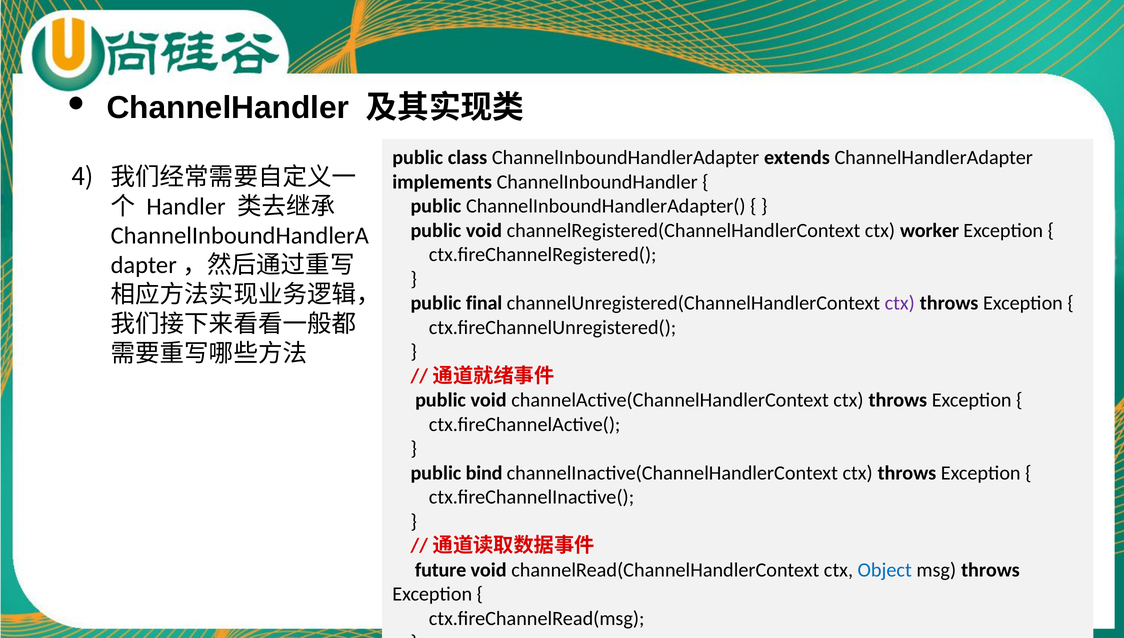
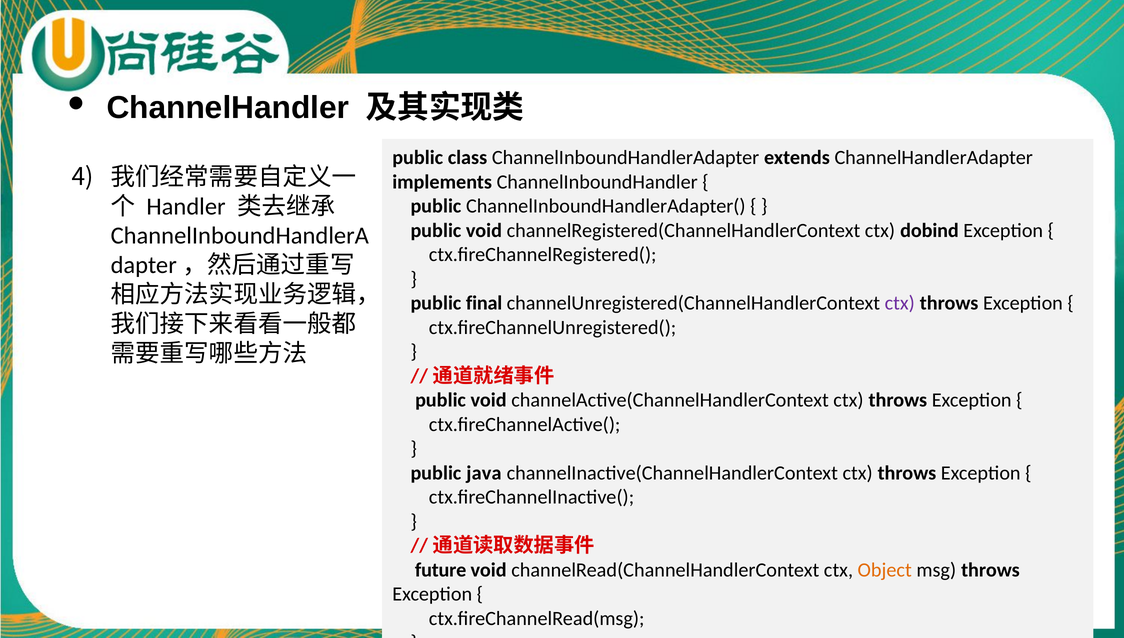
worker: worker -> dobind (929, 230)
bind: bind -> java (484, 473)
Object colour: blue -> orange (885, 570)
